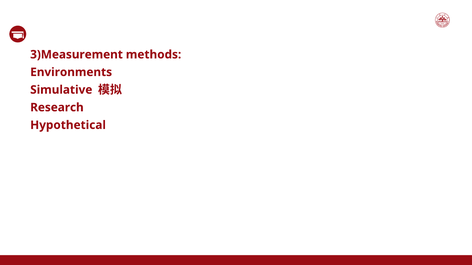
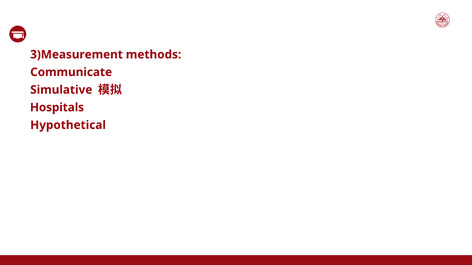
Environments: Environments -> Communicate (71, 72)
Research: Research -> Hospitals (57, 108)
